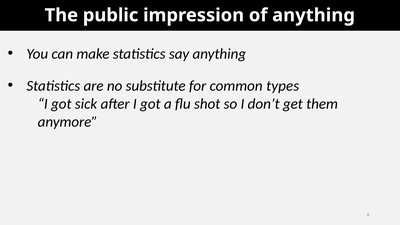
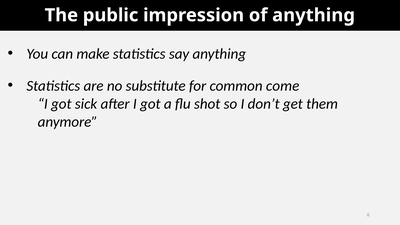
types: types -> come (283, 86)
